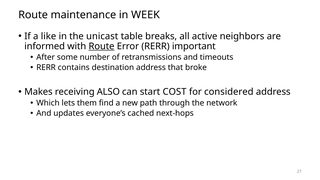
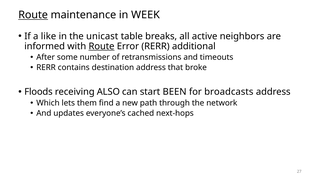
Route underline: none -> present (33, 15)
important: important -> additional (194, 46)
Makes: Makes -> Floods (38, 92)
COST: COST -> BEEN (175, 92)
considered: considered -> broadcasts (229, 92)
